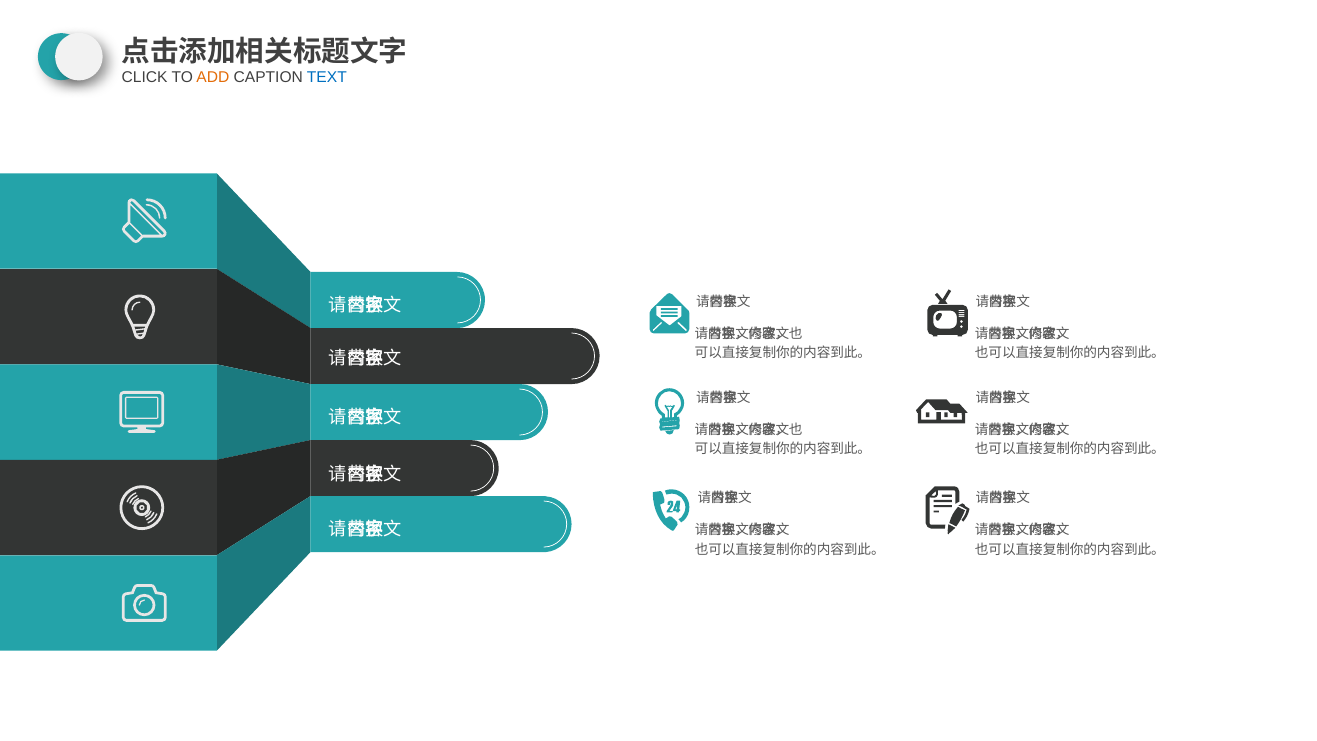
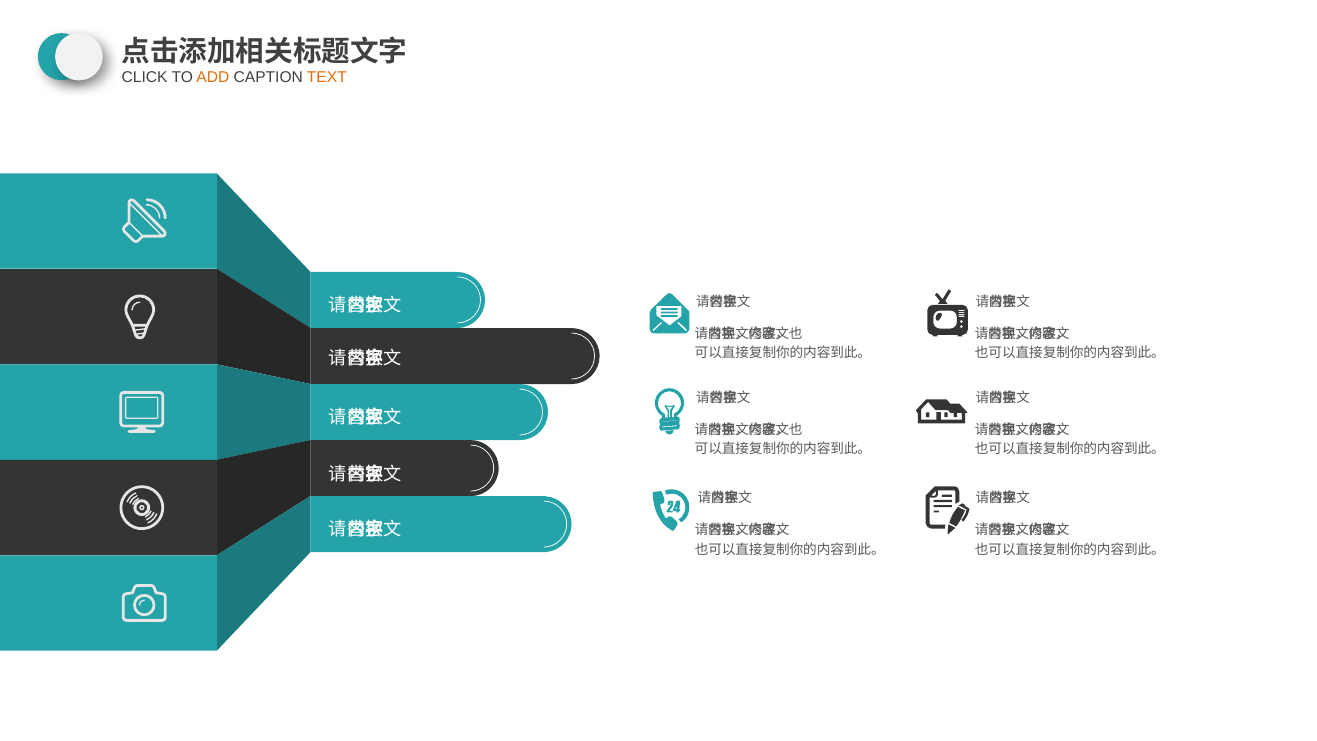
TEXT colour: blue -> orange (327, 77)
